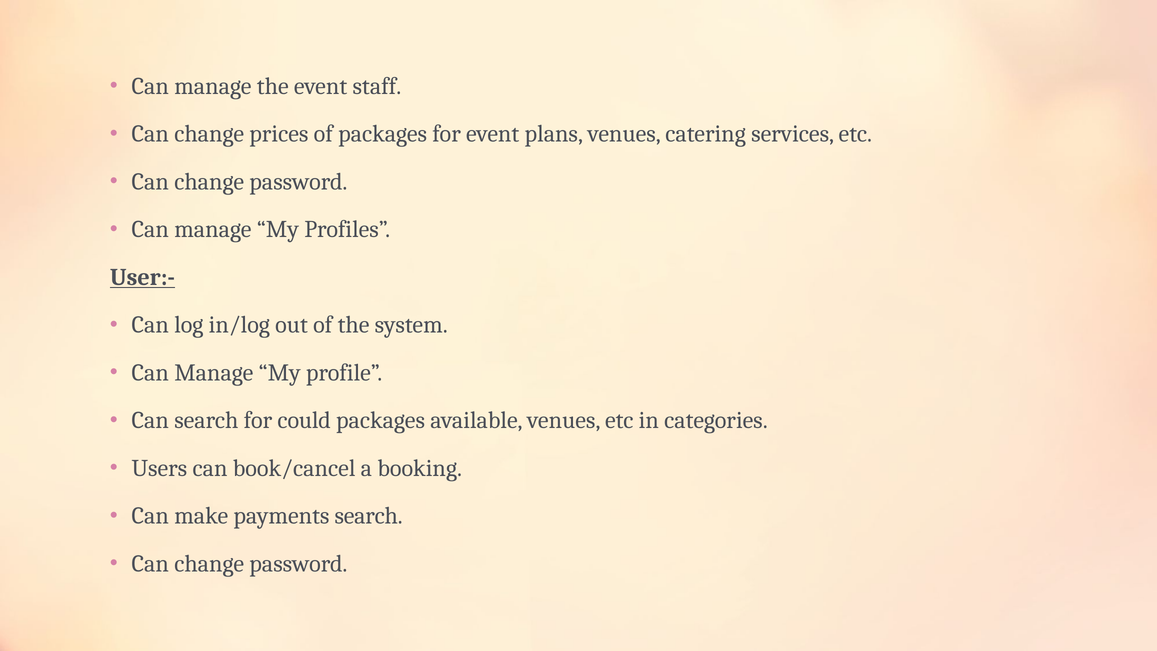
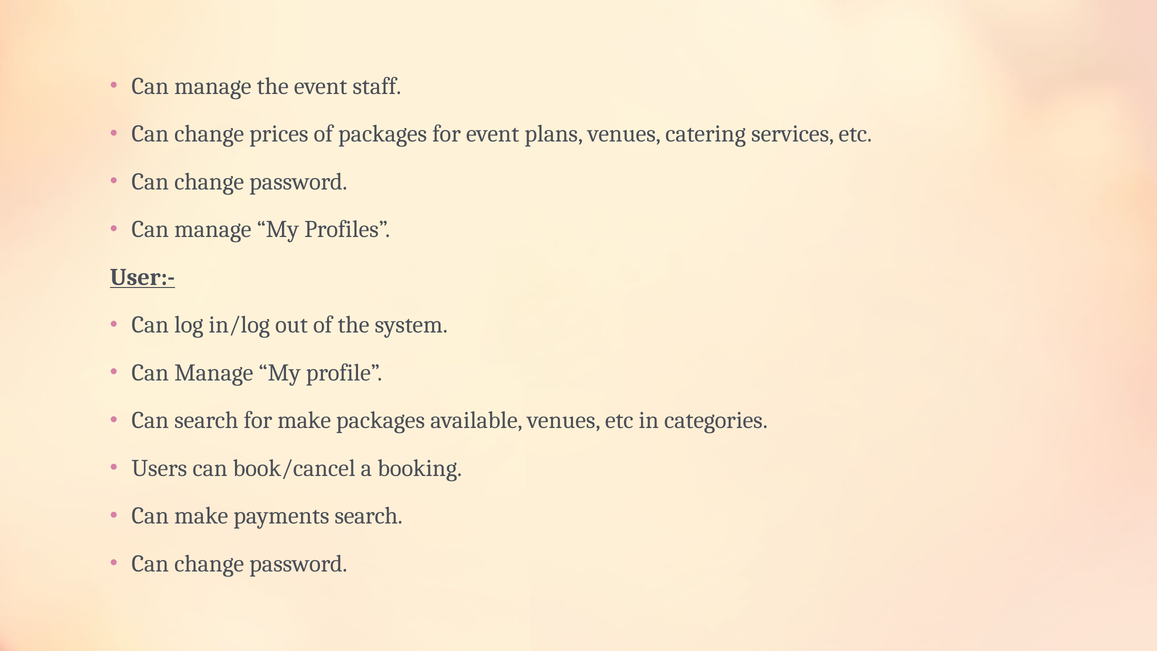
for could: could -> make (304, 420)
